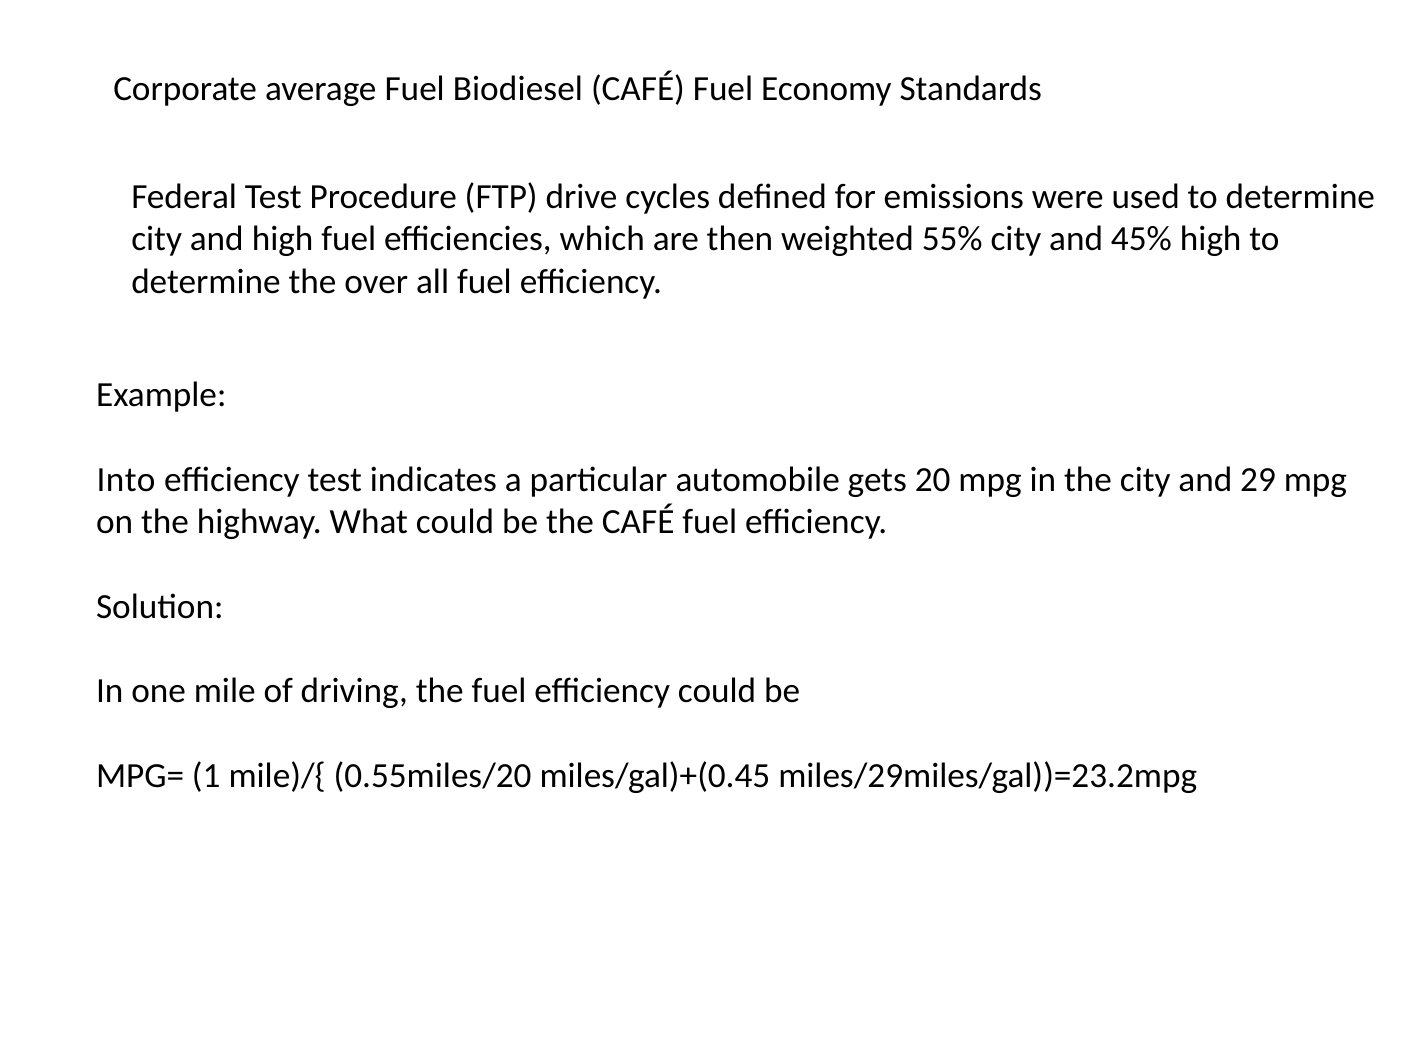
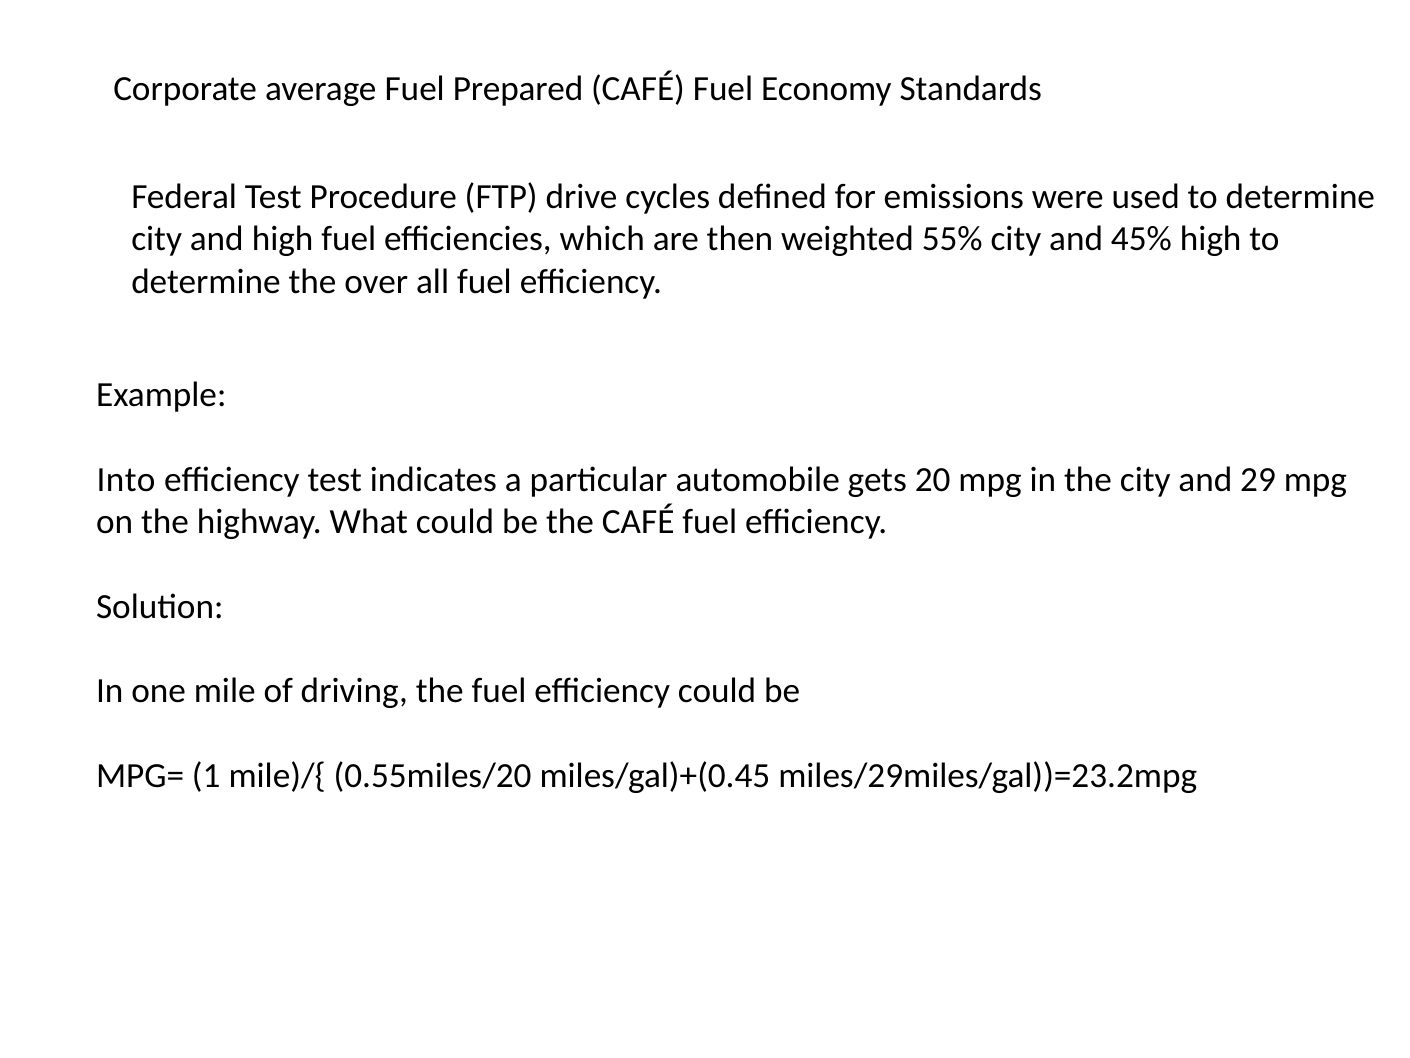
Biodiesel: Biodiesel -> Prepared (518, 89)
